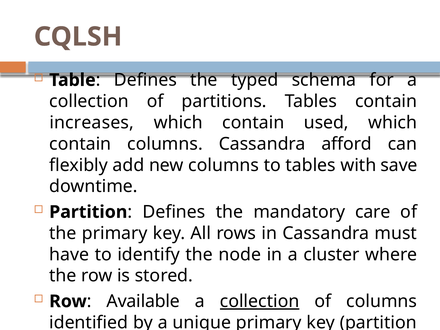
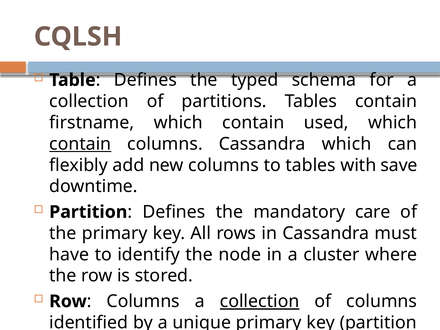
increases: increases -> firstname (92, 123)
contain underline: none -> present (80, 144)
Cassandra afford: afford -> which (347, 144)
Available: Available -> Columns (143, 301)
